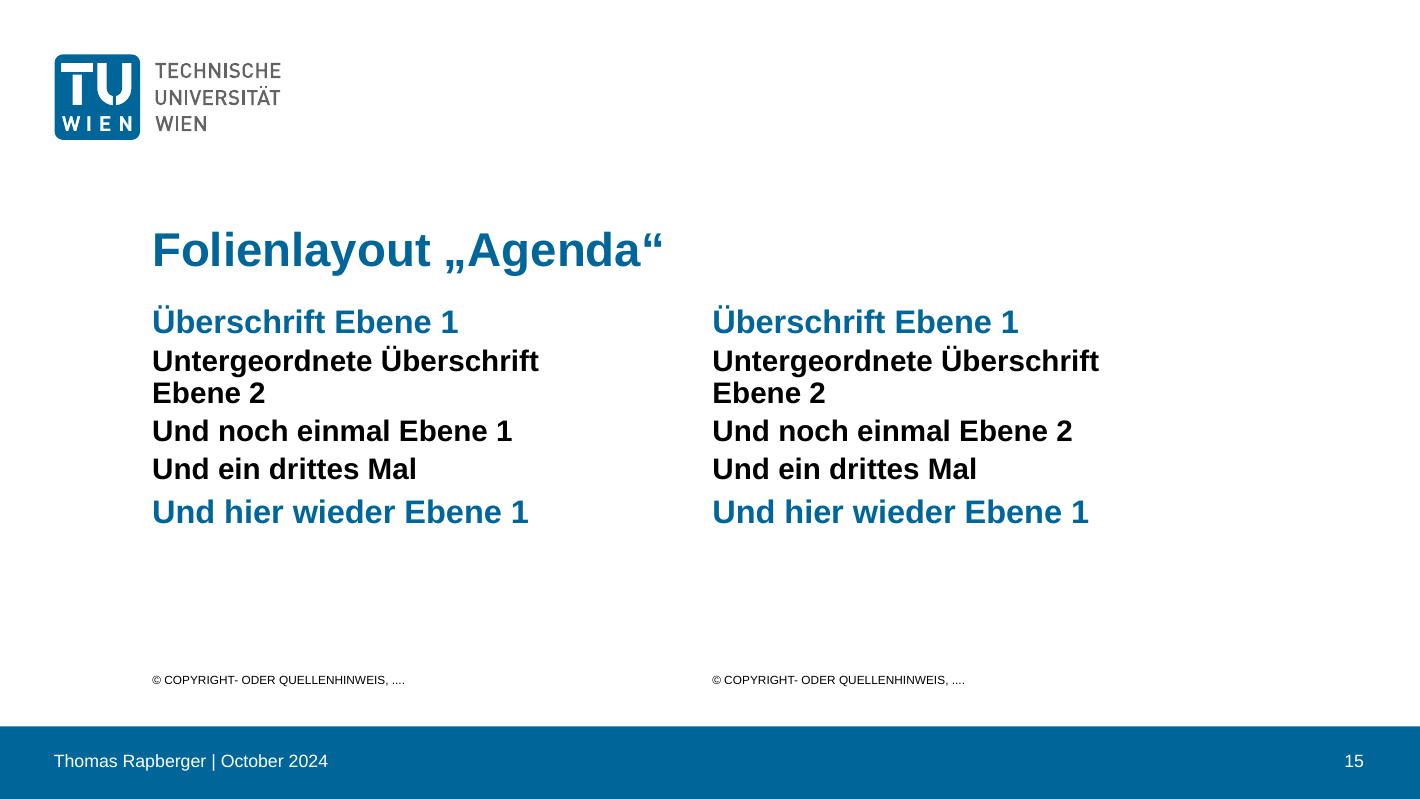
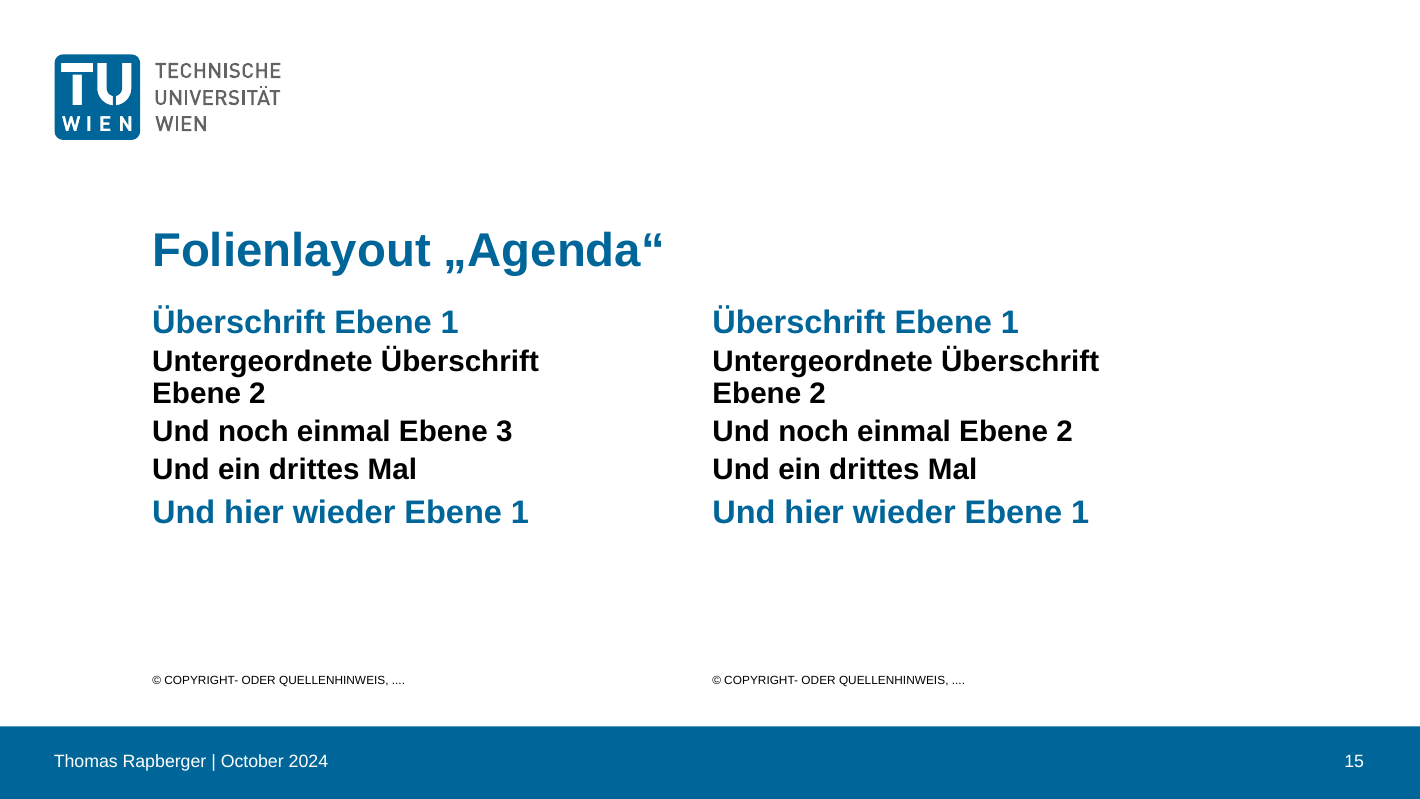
einmal Ebene 1: 1 -> 3 (504, 432)
